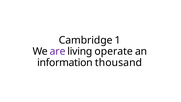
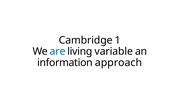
are colour: purple -> blue (58, 51)
operate: operate -> variable (114, 51)
thousand: thousand -> approach (119, 63)
